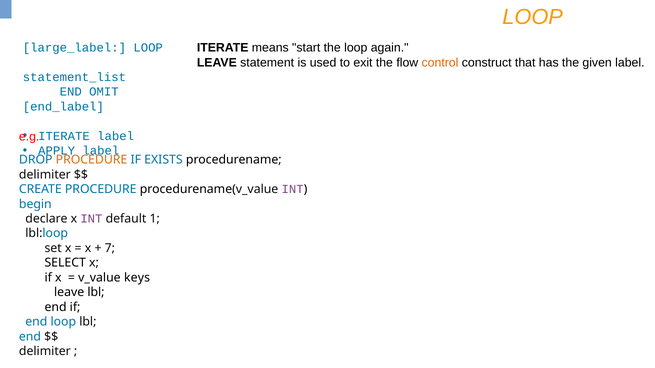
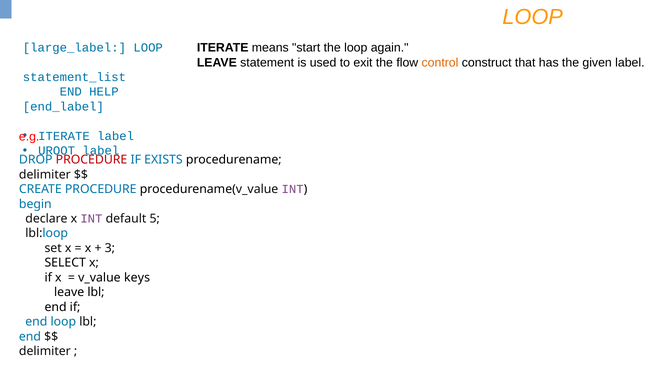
OMIT: OMIT -> HELP (104, 92)
APPLY: APPLY -> UROOT (57, 151)
PROCEDURE colour: orange -> red (92, 160)
1: 1 -> 5 (155, 219)
7: 7 -> 3 (110, 248)
